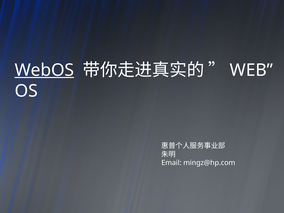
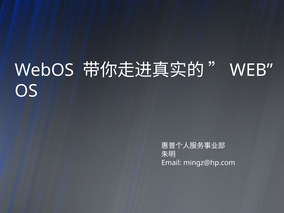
WebOS underline: present -> none (44, 70)
